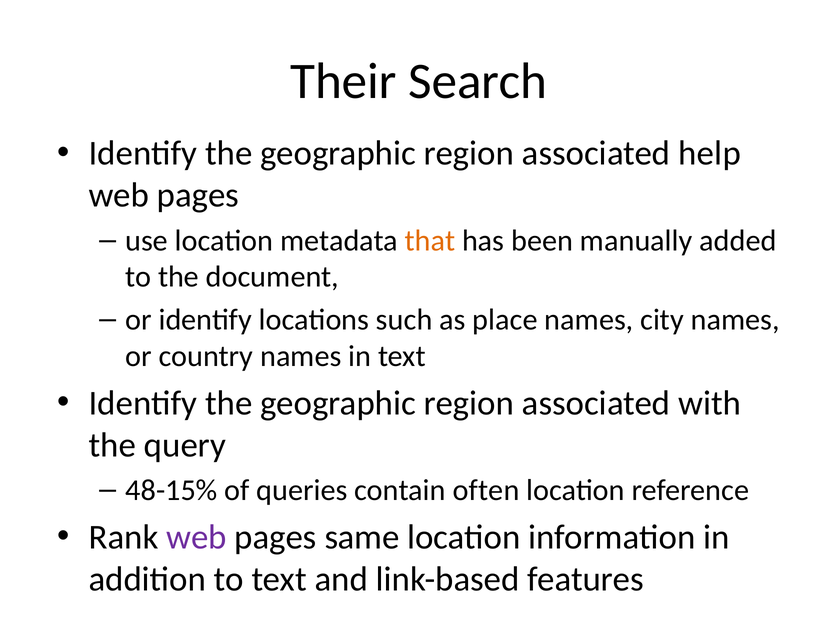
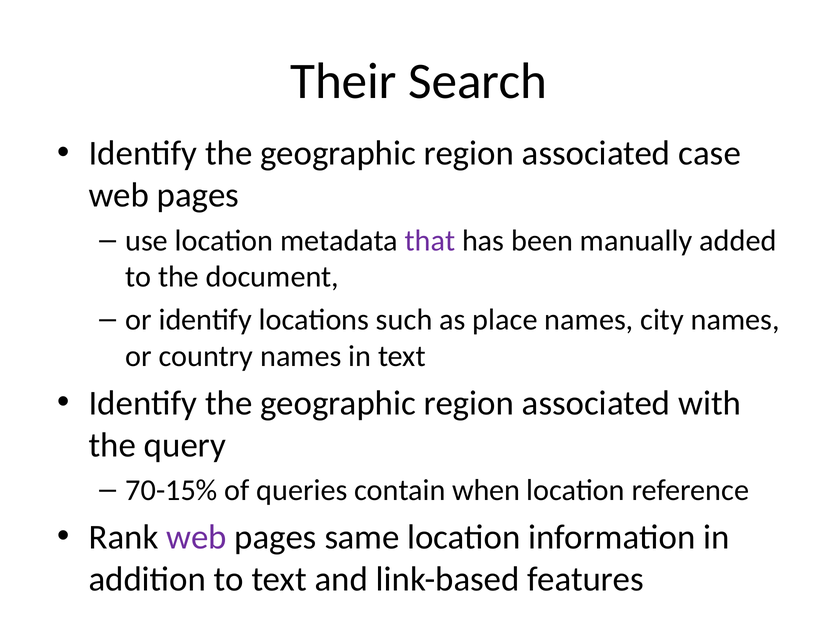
help: help -> case (710, 153)
that colour: orange -> purple (430, 240)
48-15%: 48-15% -> 70-15% (171, 490)
often: often -> when (486, 490)
